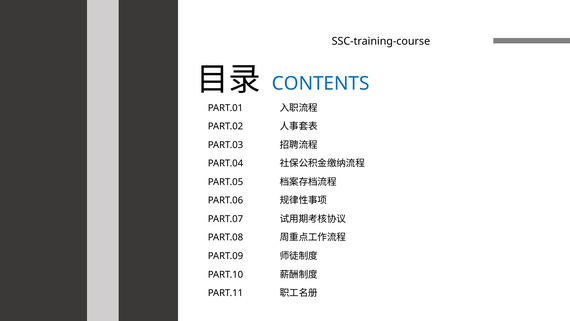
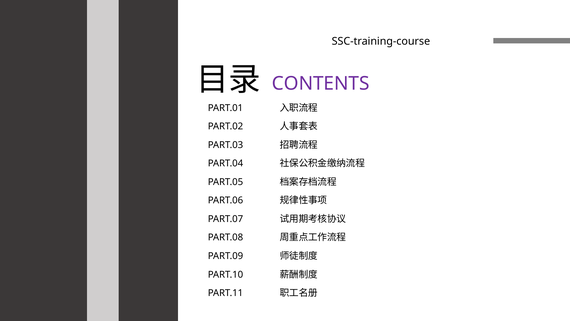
CONTENTS colour: blue -> purple (321, 83)
